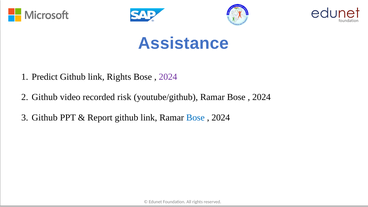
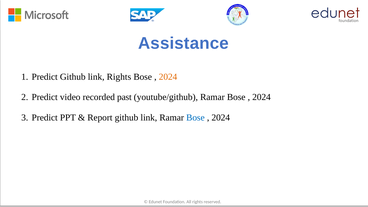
2024 colour: purple -> orange (168, 77)
Github: Github -> Predict (45, 97)
risk: risk -> past (124, 97)
Github: Github -> Predict (45, 118)
